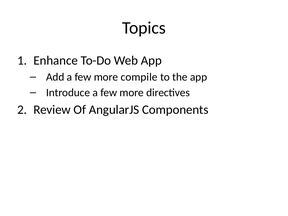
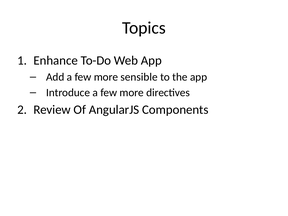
compile: compile -> sensible (139, 77)
